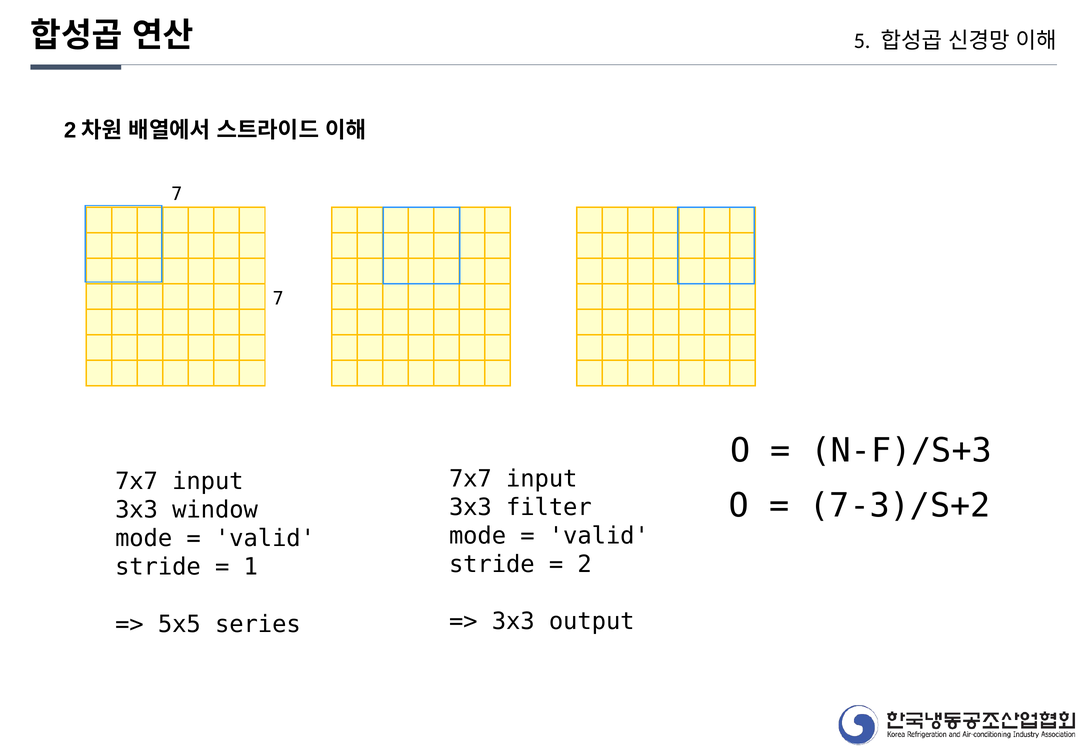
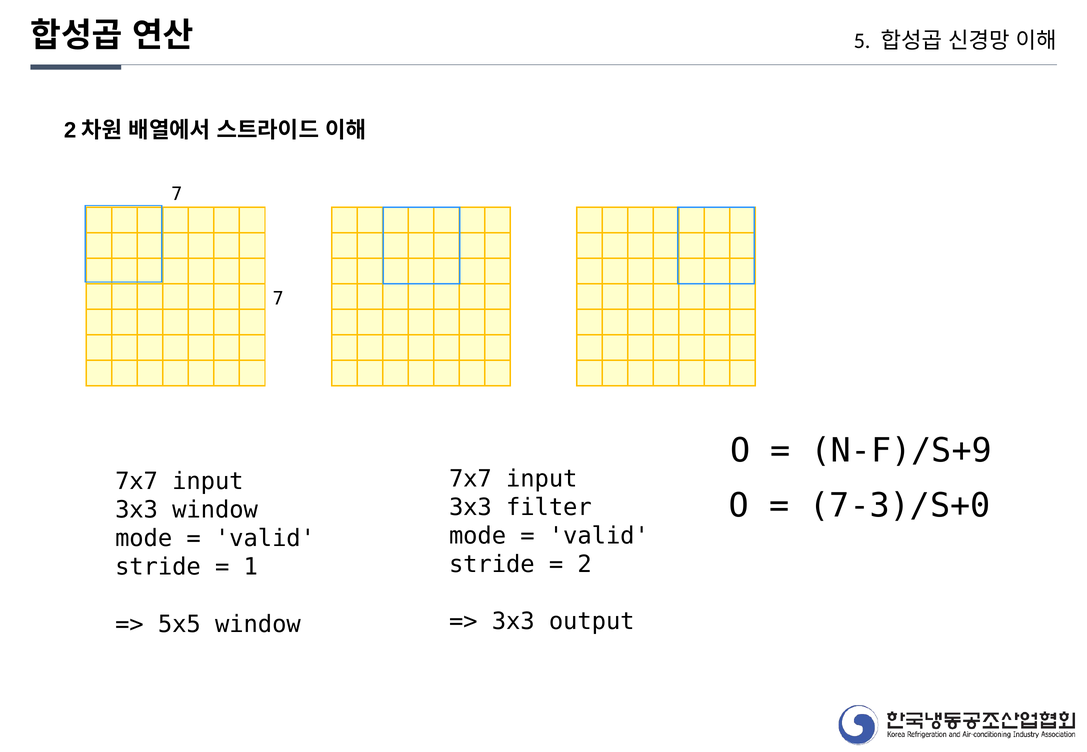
N-F)/S+3: N-F)/S+3 -> N-F)/S+9 (901, 451)
7-3)/S+2: 7-3)/S+2 -> 7-3)/S+0 (900, 506)
5x5 series: series -> window (258, 625)
